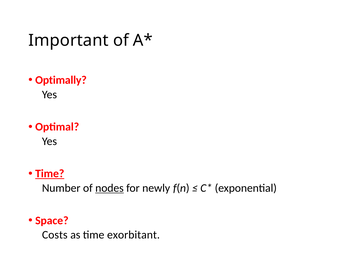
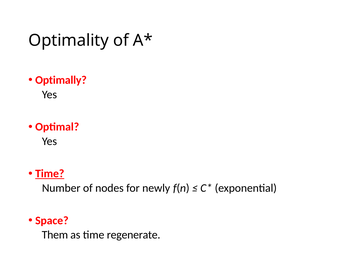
Important: Important -> Optimality (69, 40)
nodes underline: present -> none (109, 188)
Costs: Costs -> Them (55, 235)
exorbitant: exorbitant -> regenerate (134, 235)
